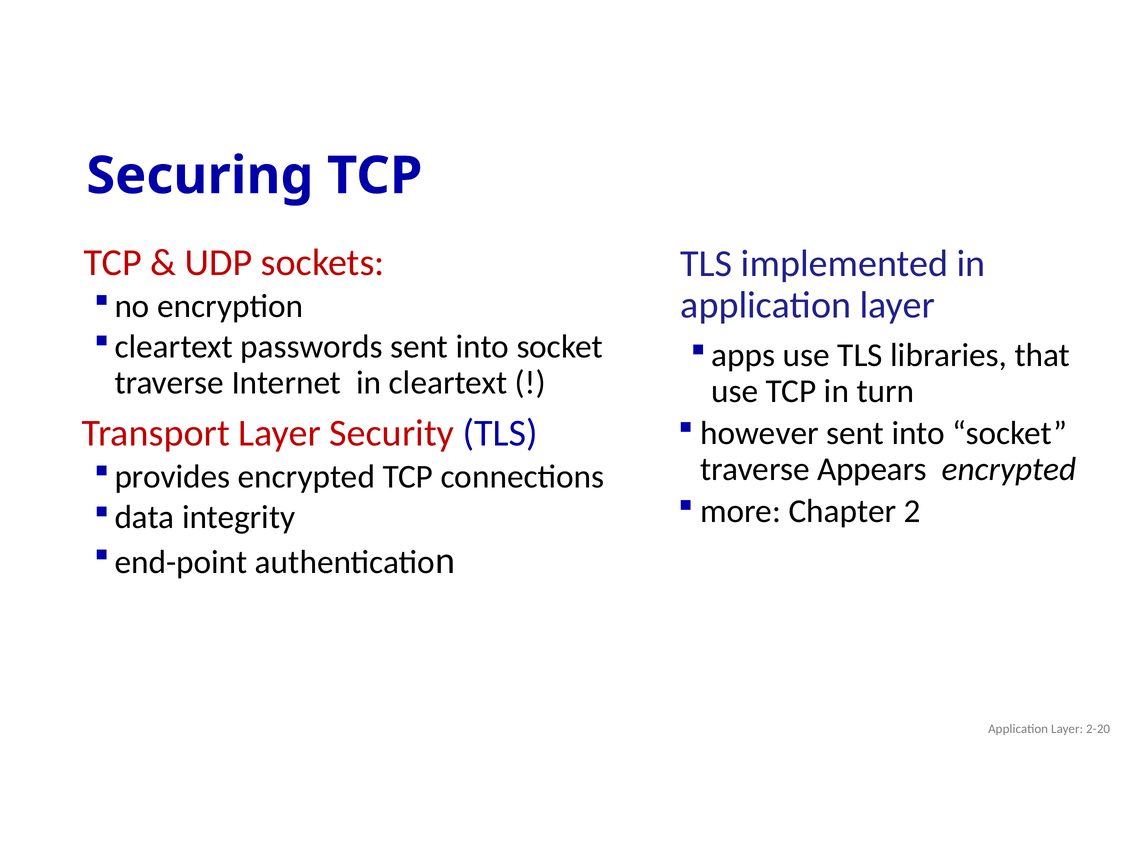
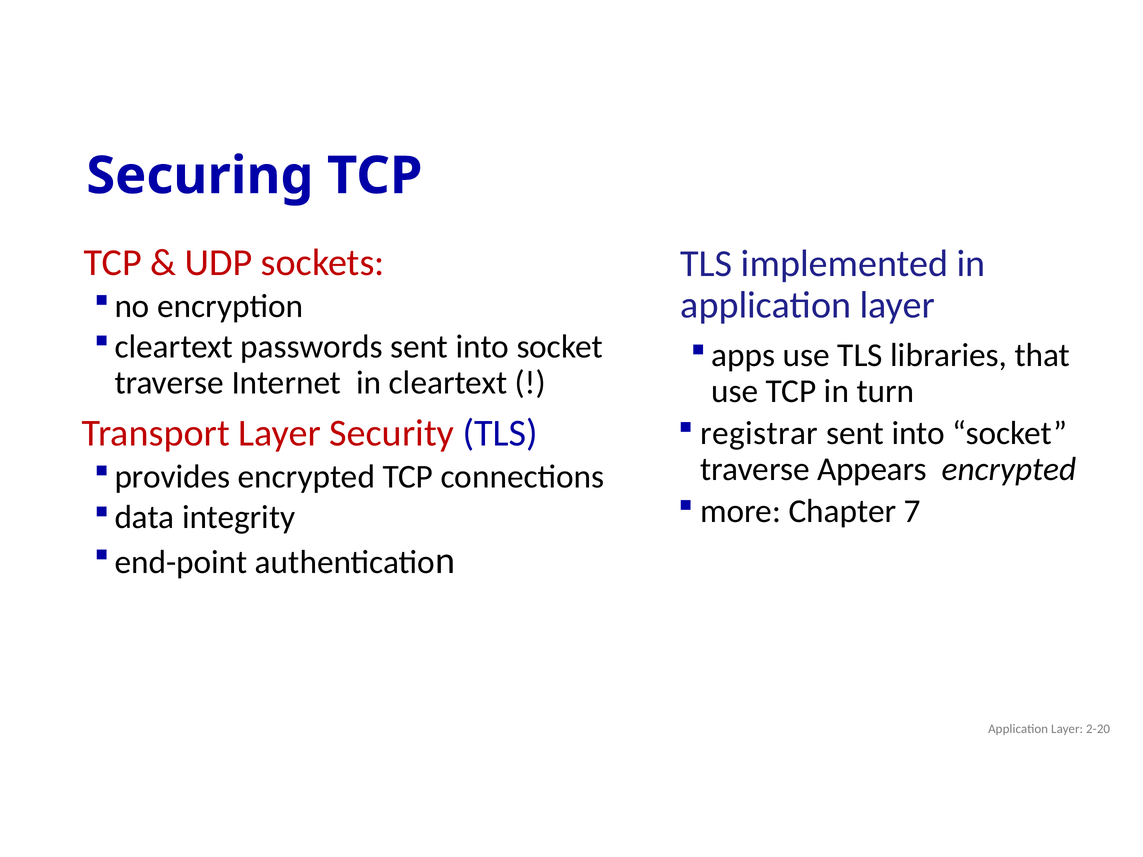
however: however -> registrar (759, 434)
2: 2 -> 7 (912, 511)
